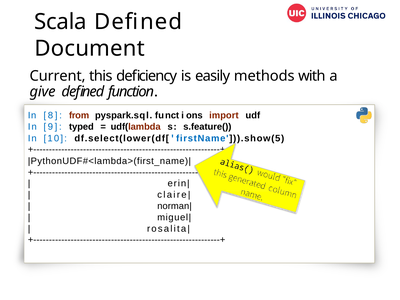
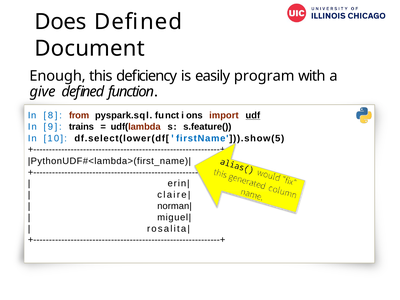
Scala: Scala -> Does (60, 22)
Current: Current -> Enough (58, 76)
methods: methods -> program (264, 76)
udf underline: none -> present (253, 116)
typed: typed -> trains (81, 127)
